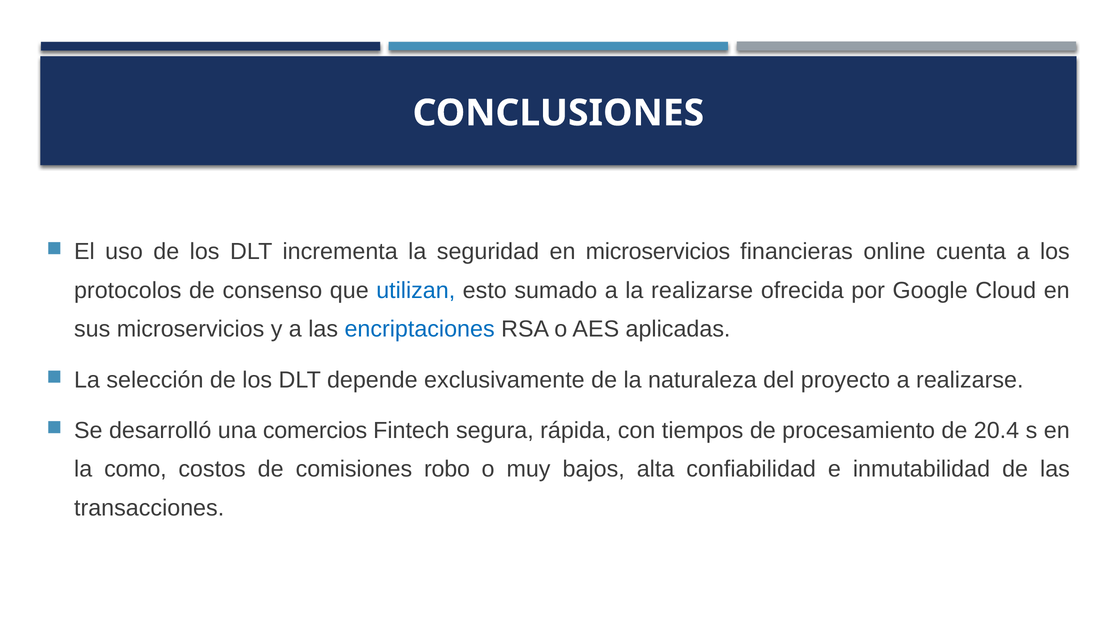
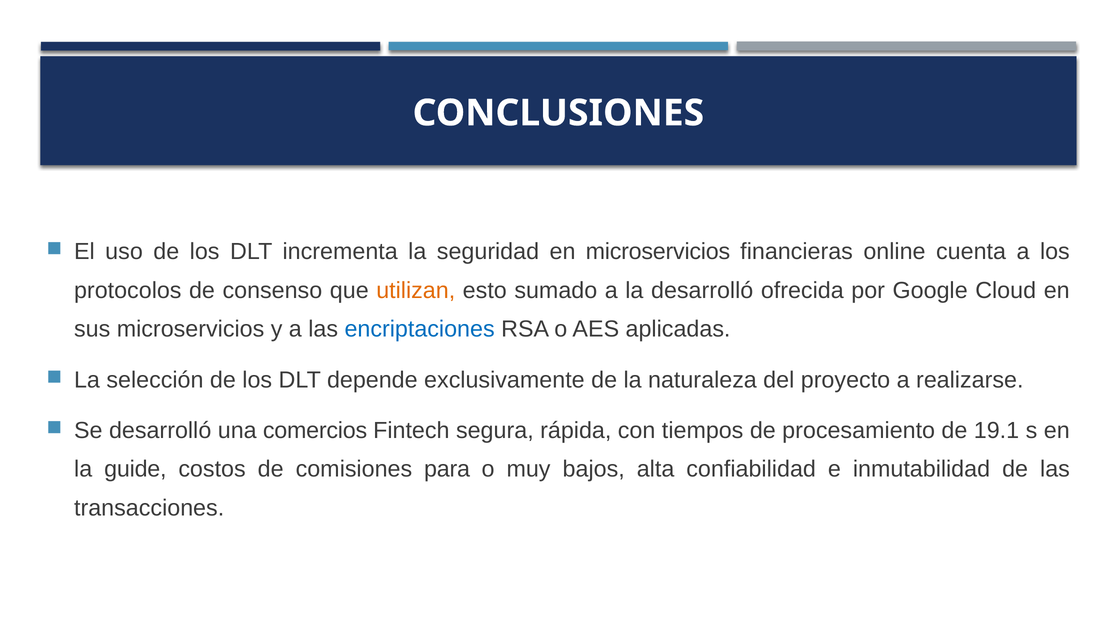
utilizan colour: blue -> orange (416, 291)
la realizarse: realizarse -> desarrolló (702, 291)
20.4: 20.4 -> 19.1 (996, 431)
como: como -> guide (135, 469)
robo: robo -> para (447, 469)
